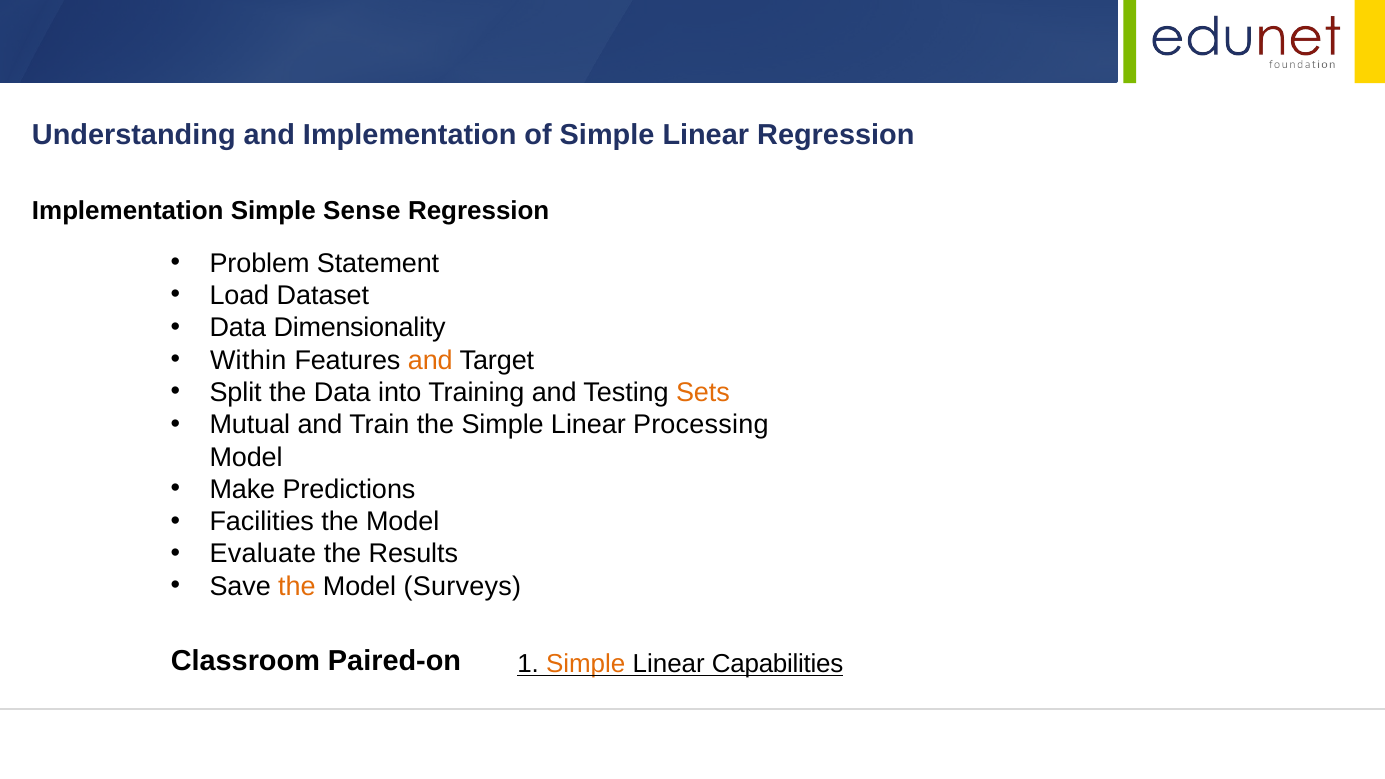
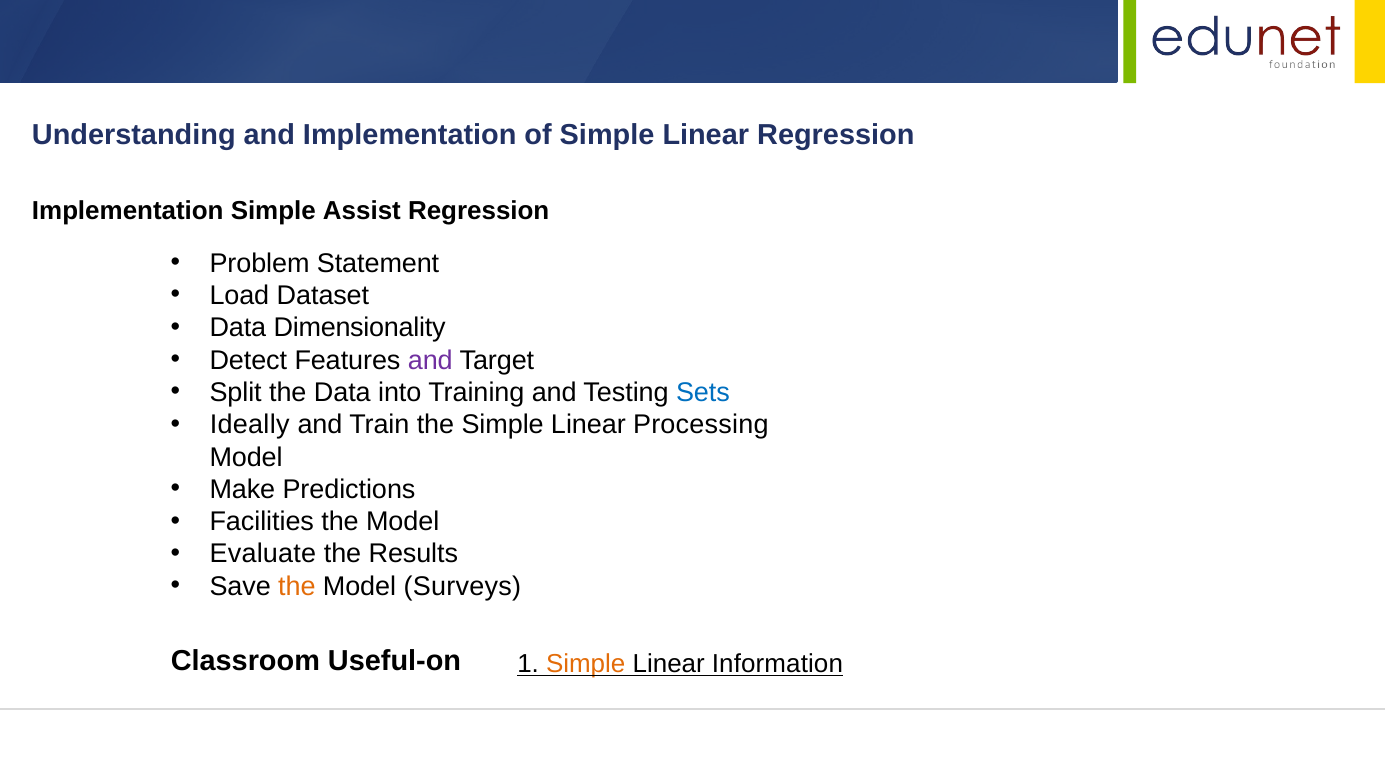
Sense: Sense -> Assist (362, 211)
Within: Within -> Detect (248, 360)
and colour: orange -> purple (430, 360)
Sets colour: orange -> blue (703, 393)
Mutual: Mutual -> Ideally (250, 425)
Paired-on: Paired-on -> Useful-on (395, 661)
Capabilities: Capabilities -> Information (777, 664)
